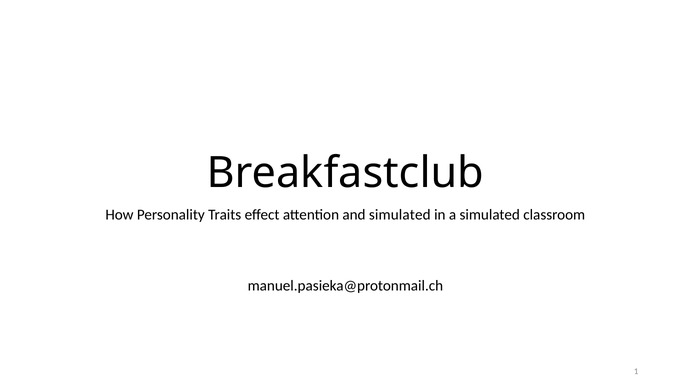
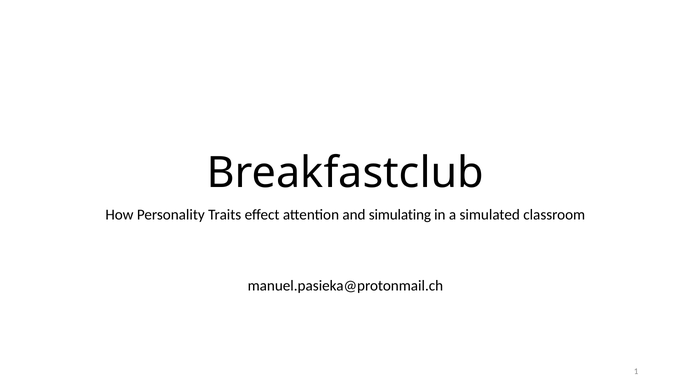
and simulated: simulated -> simulating (400, 215)
